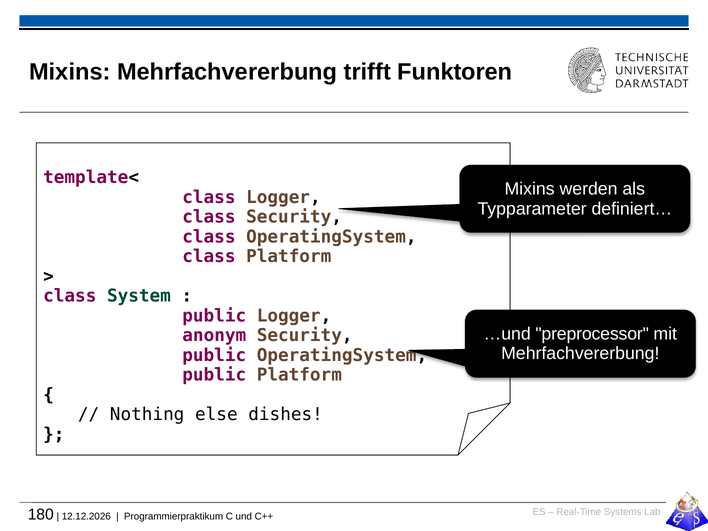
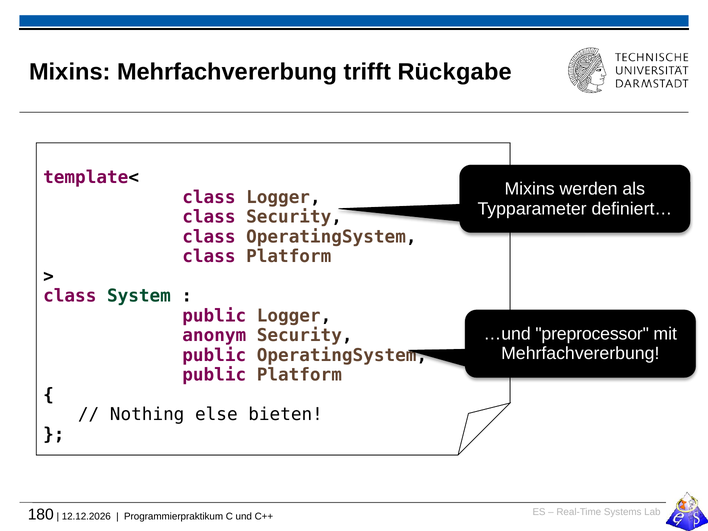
Funktoren: Funktoren -> Rückgabe (455, 72)
dishes: dishes -> bieten (286, 415)
